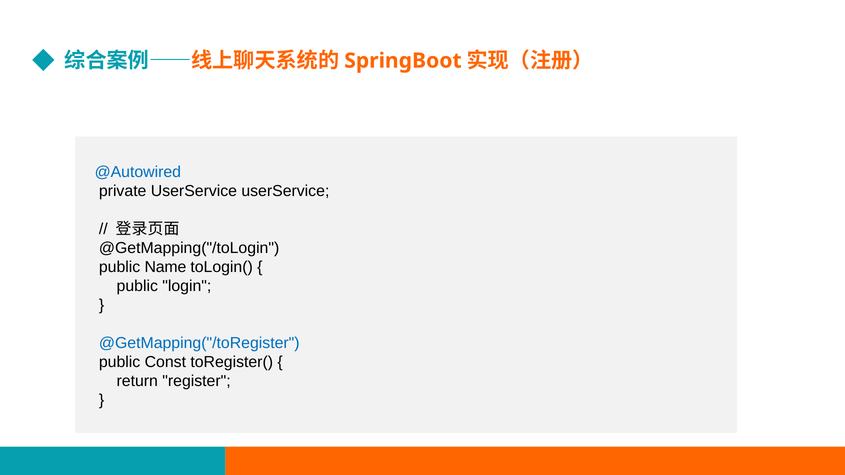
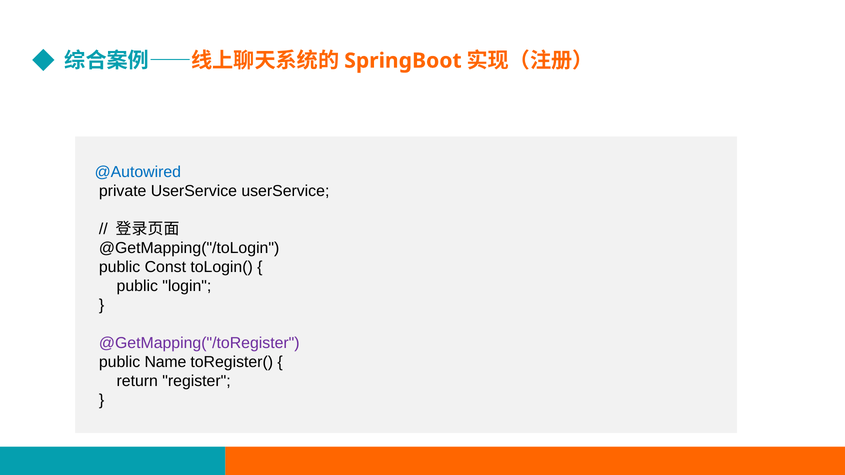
Name: Name -> Const (165, 267)
@GetMapping("/toRegister colour: blue -> purple (199, 343)
Const: Const -> Name (165, 362)
